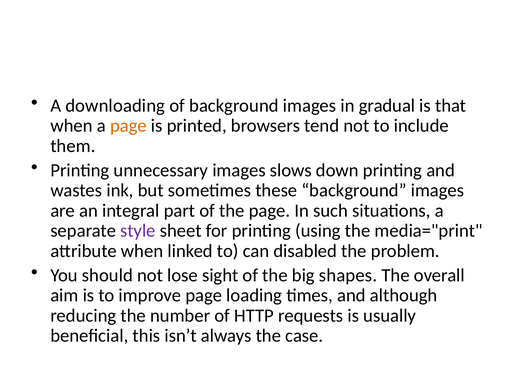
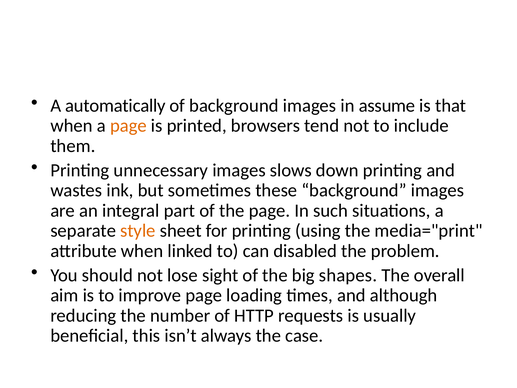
downloading: downloading -> automatically (115, 106)
gradual: gradual -> assume (387, 106)
style colour: purple -> orange (138, 231)
